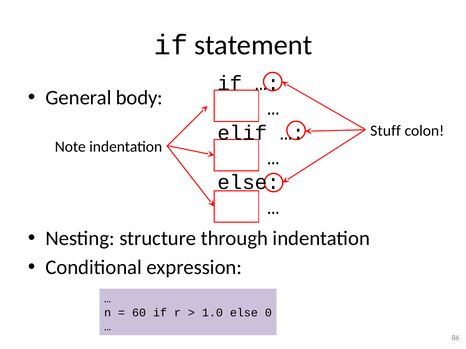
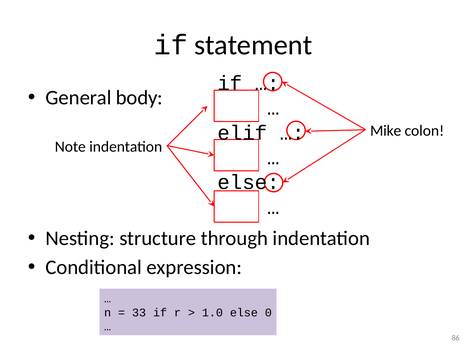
Stuff: Stuff -> Mike (386, 131)
60: 60 -> 33 (139, 313)
